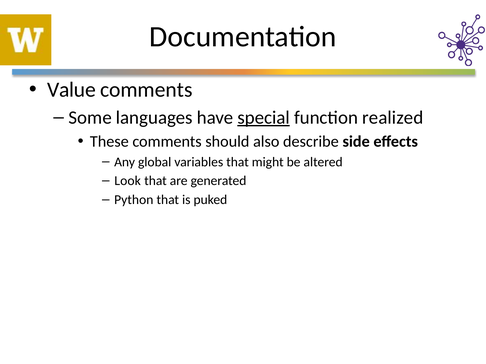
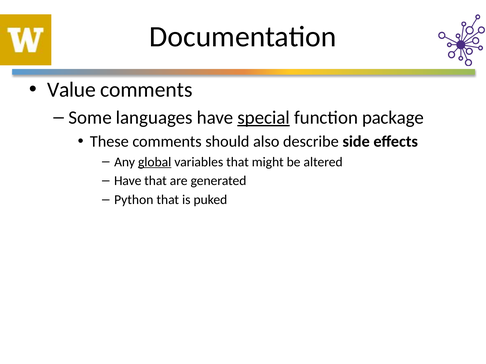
realized: realized -> package (393, 118)
global underline: none -> present (155, 162)
Look: Look -> Have (128, 181)
